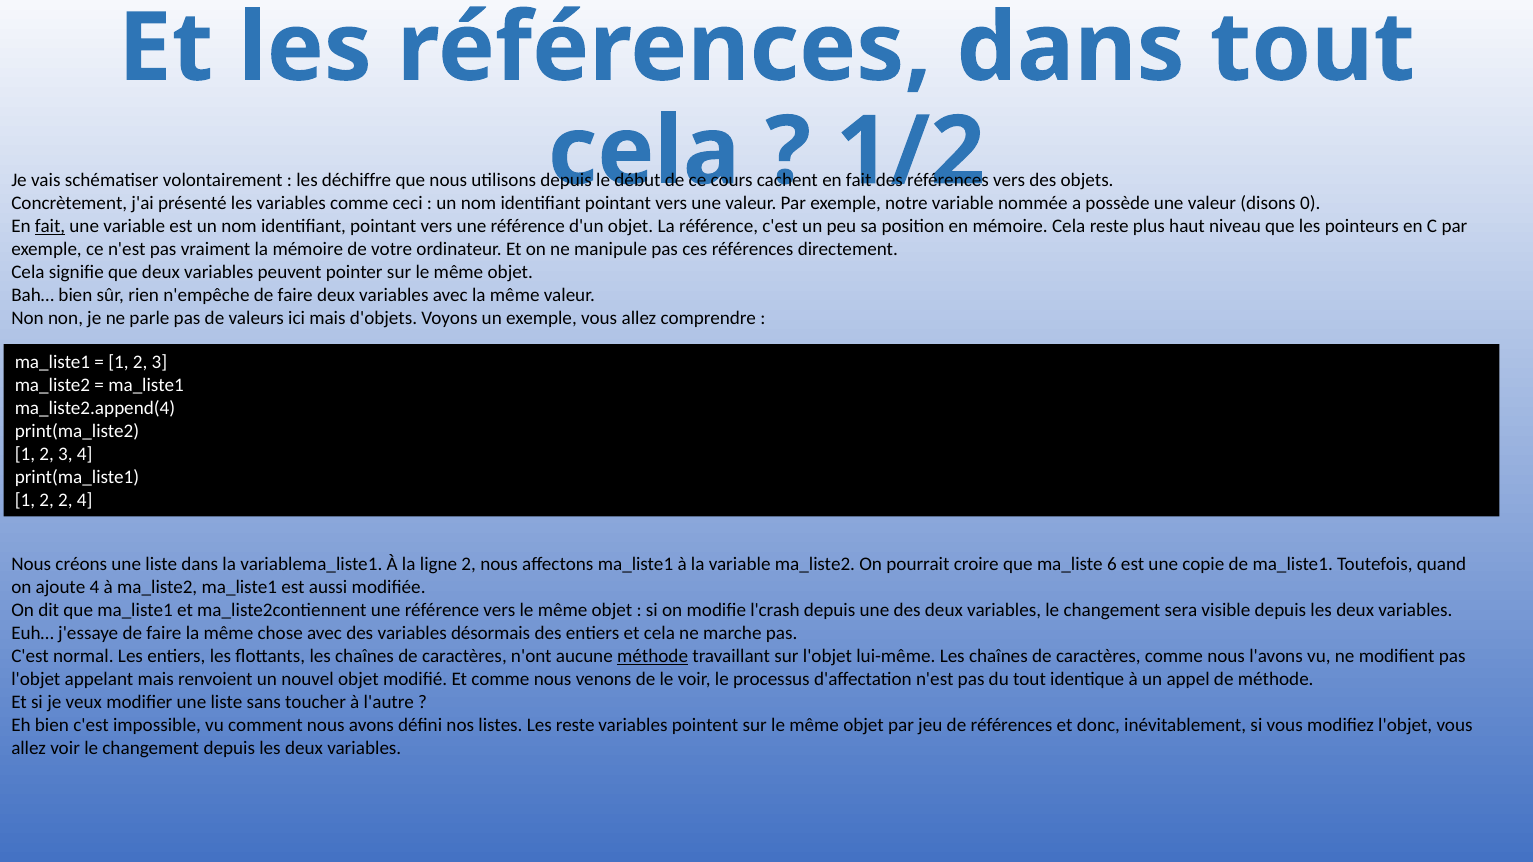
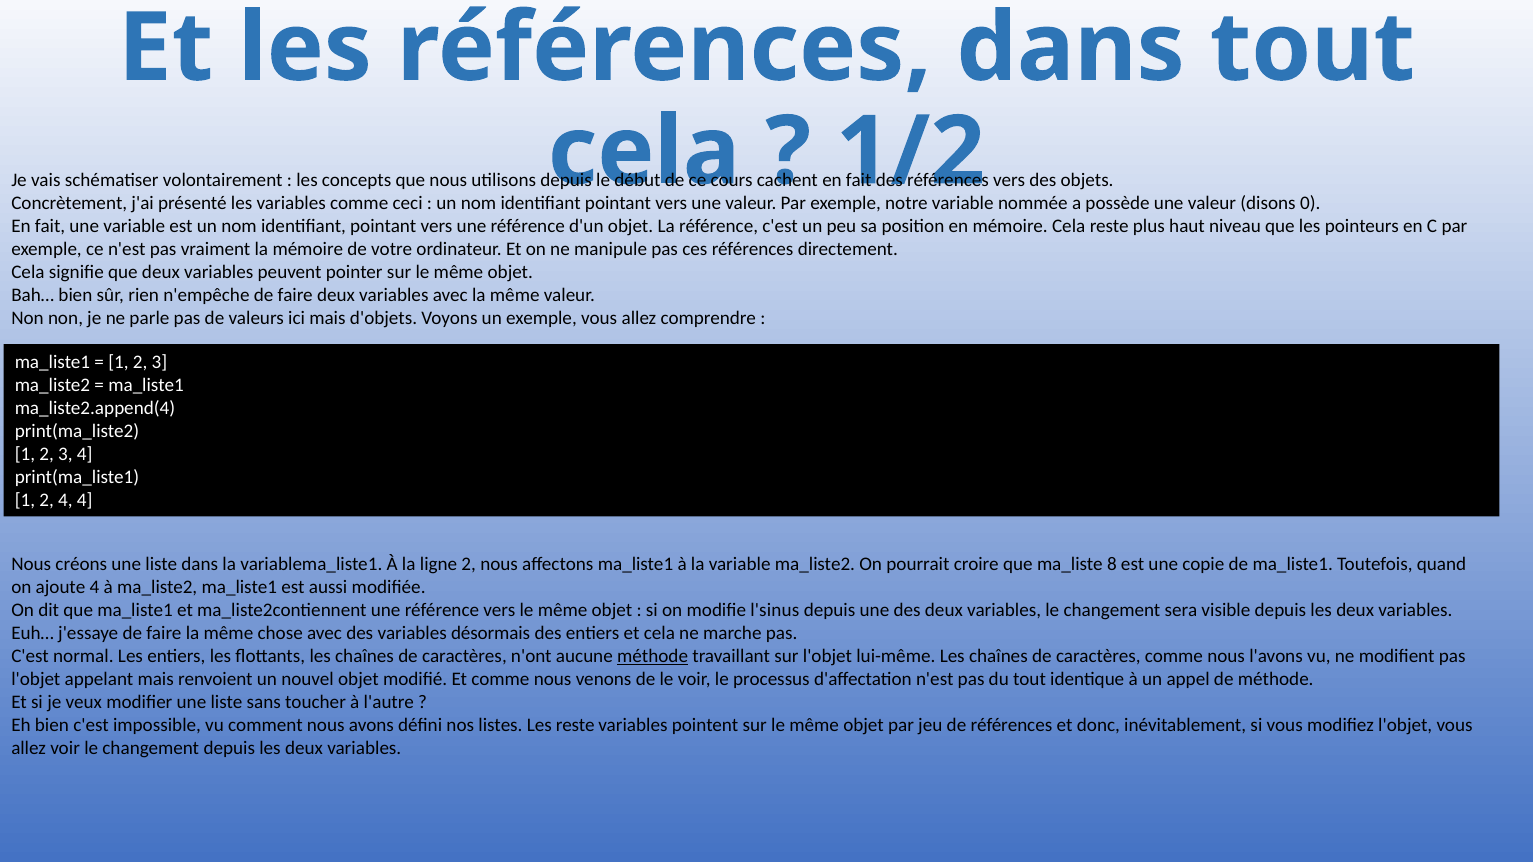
déchiffre: déchiffre -> concepts (357, 180)
fait underline: present -> none (50, 226)
2 2: 2 -> 4 (65, 501)
6: 6 -> 8 (1112, 565)
l'crash: l'crash -> l'sinus (775, 611)
